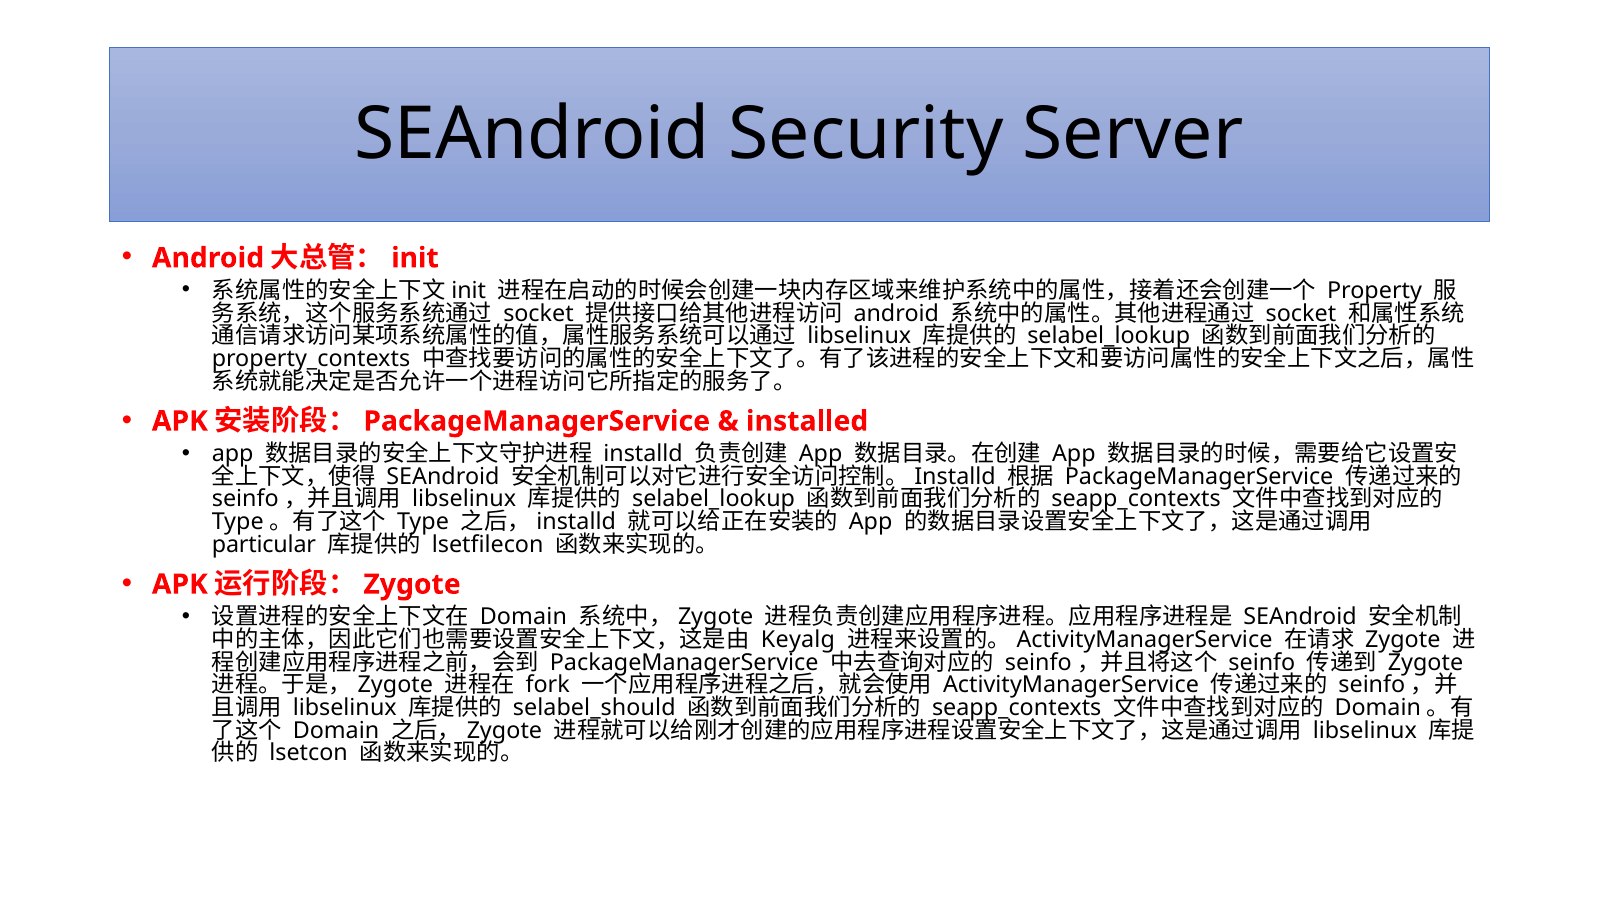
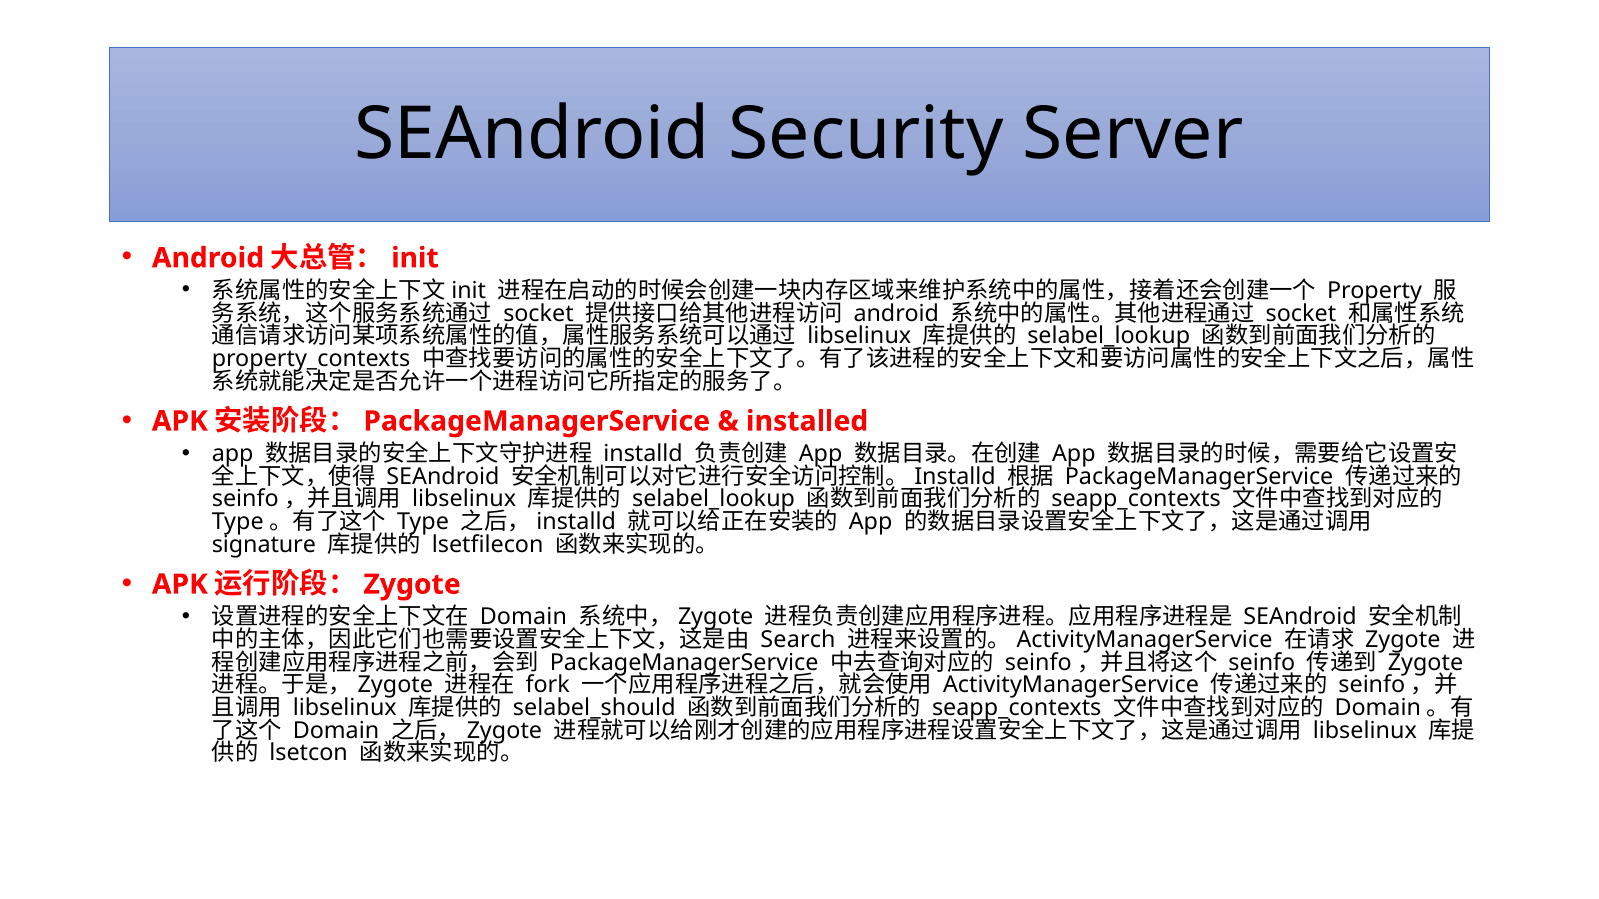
particular: particular -> signature (264, 545)
Keyalg: Keyalg -> Search (798, 640)
